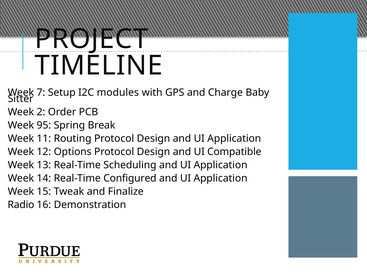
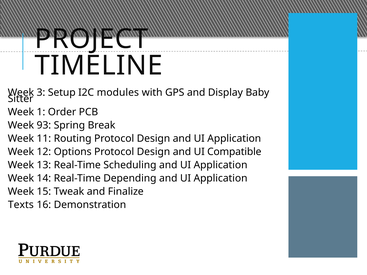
7: 7 -> 3 (41, 93)
Charge: Charge -> Display (225, 93)
2: 2 -> 1 (41, 112)
95: 95 -> 93 (44, 125)
Configured: Configured -> Depending (130, 178)
Radio: Radio -> Texts (21, 205)
